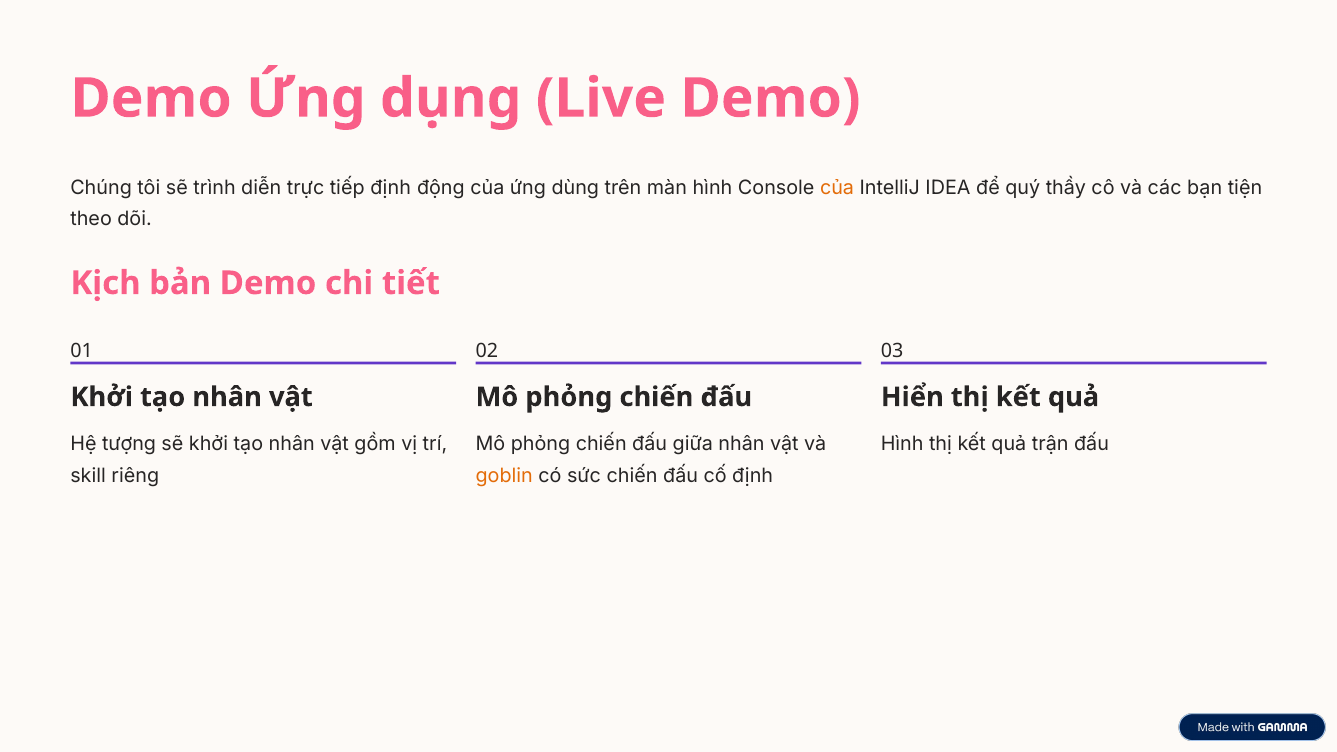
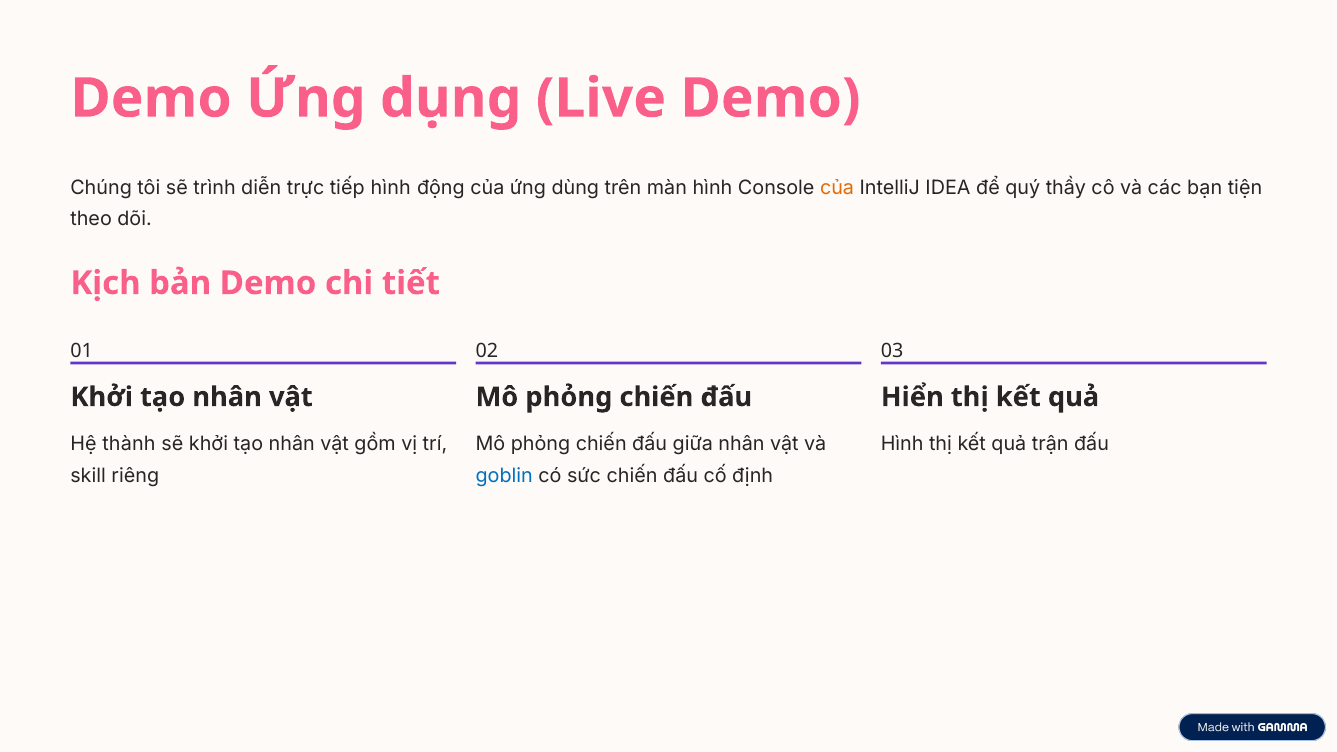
tiếp định: định -> hình (391, 188)
tượng: tượng -> thành (129, 444)
goblin colour: orange -> blue (504, 476)
